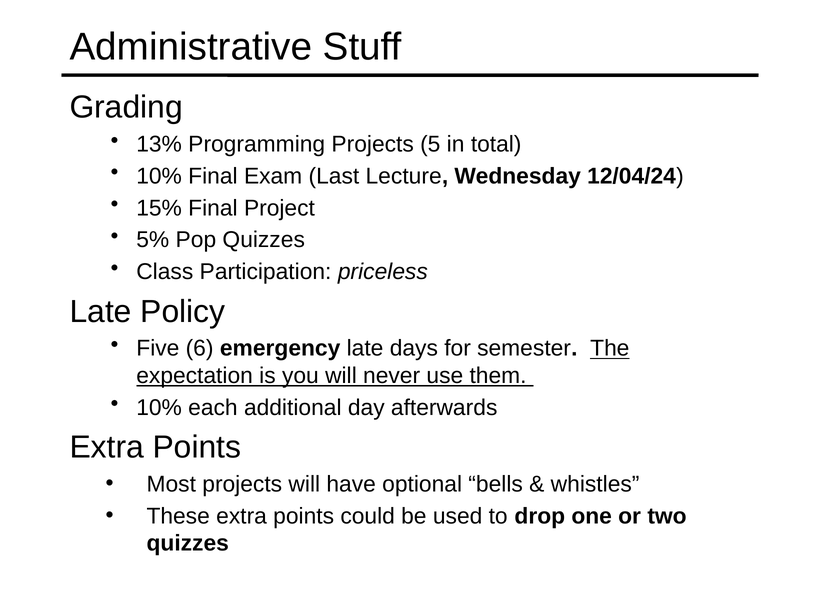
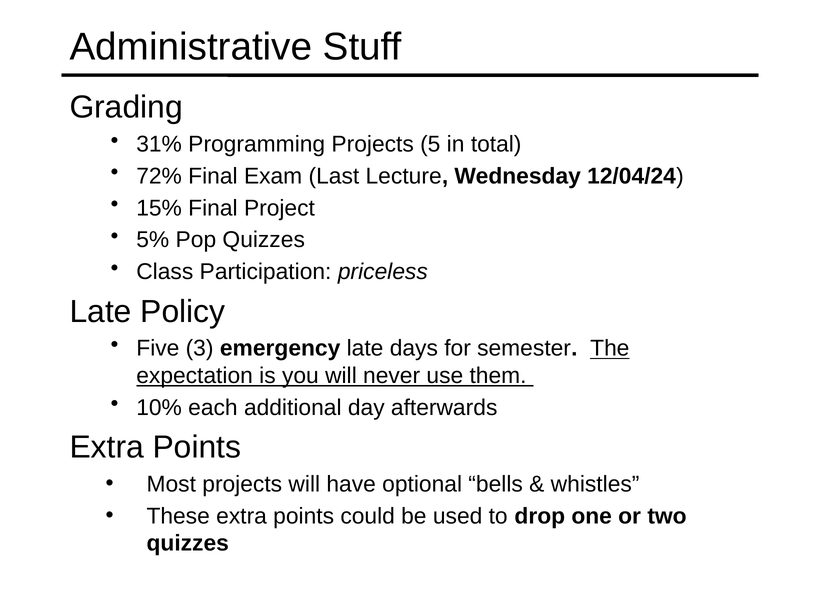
13%: 13% -> 31% (159, 144)
10%: 10% -> 72% (159, 176)
6: 6 -> 3 (200, 348)
